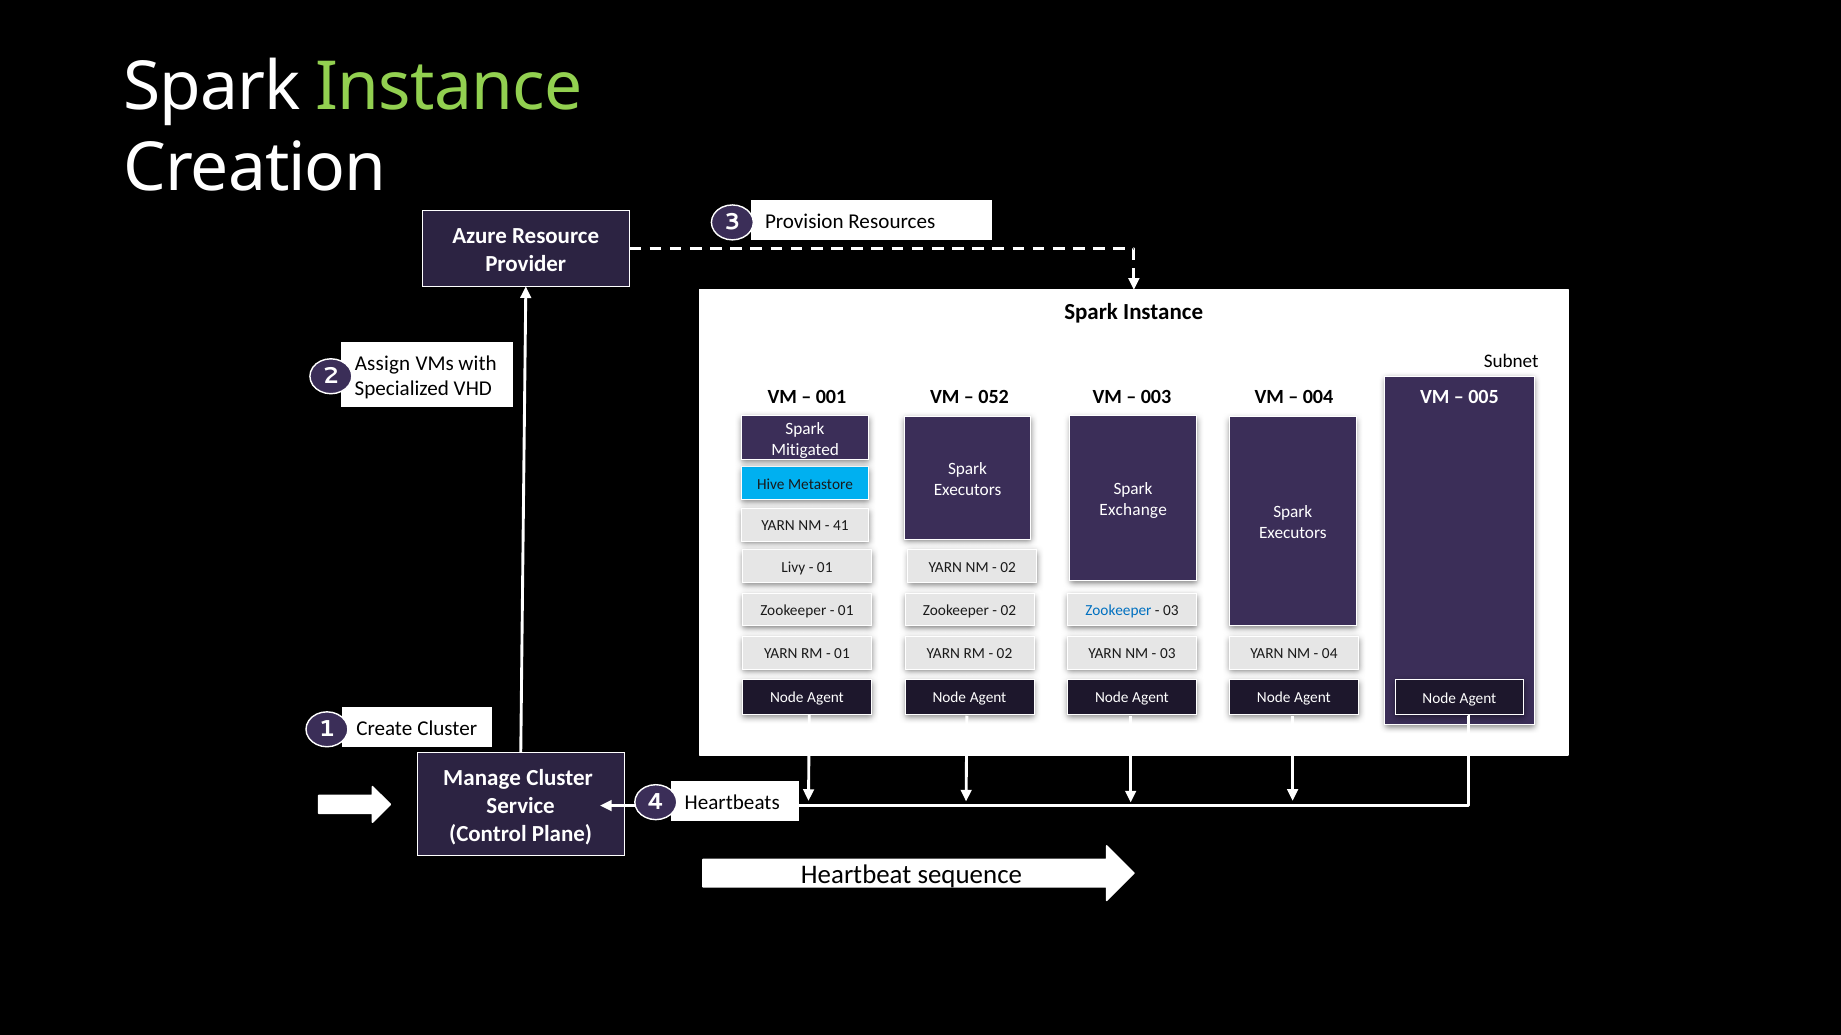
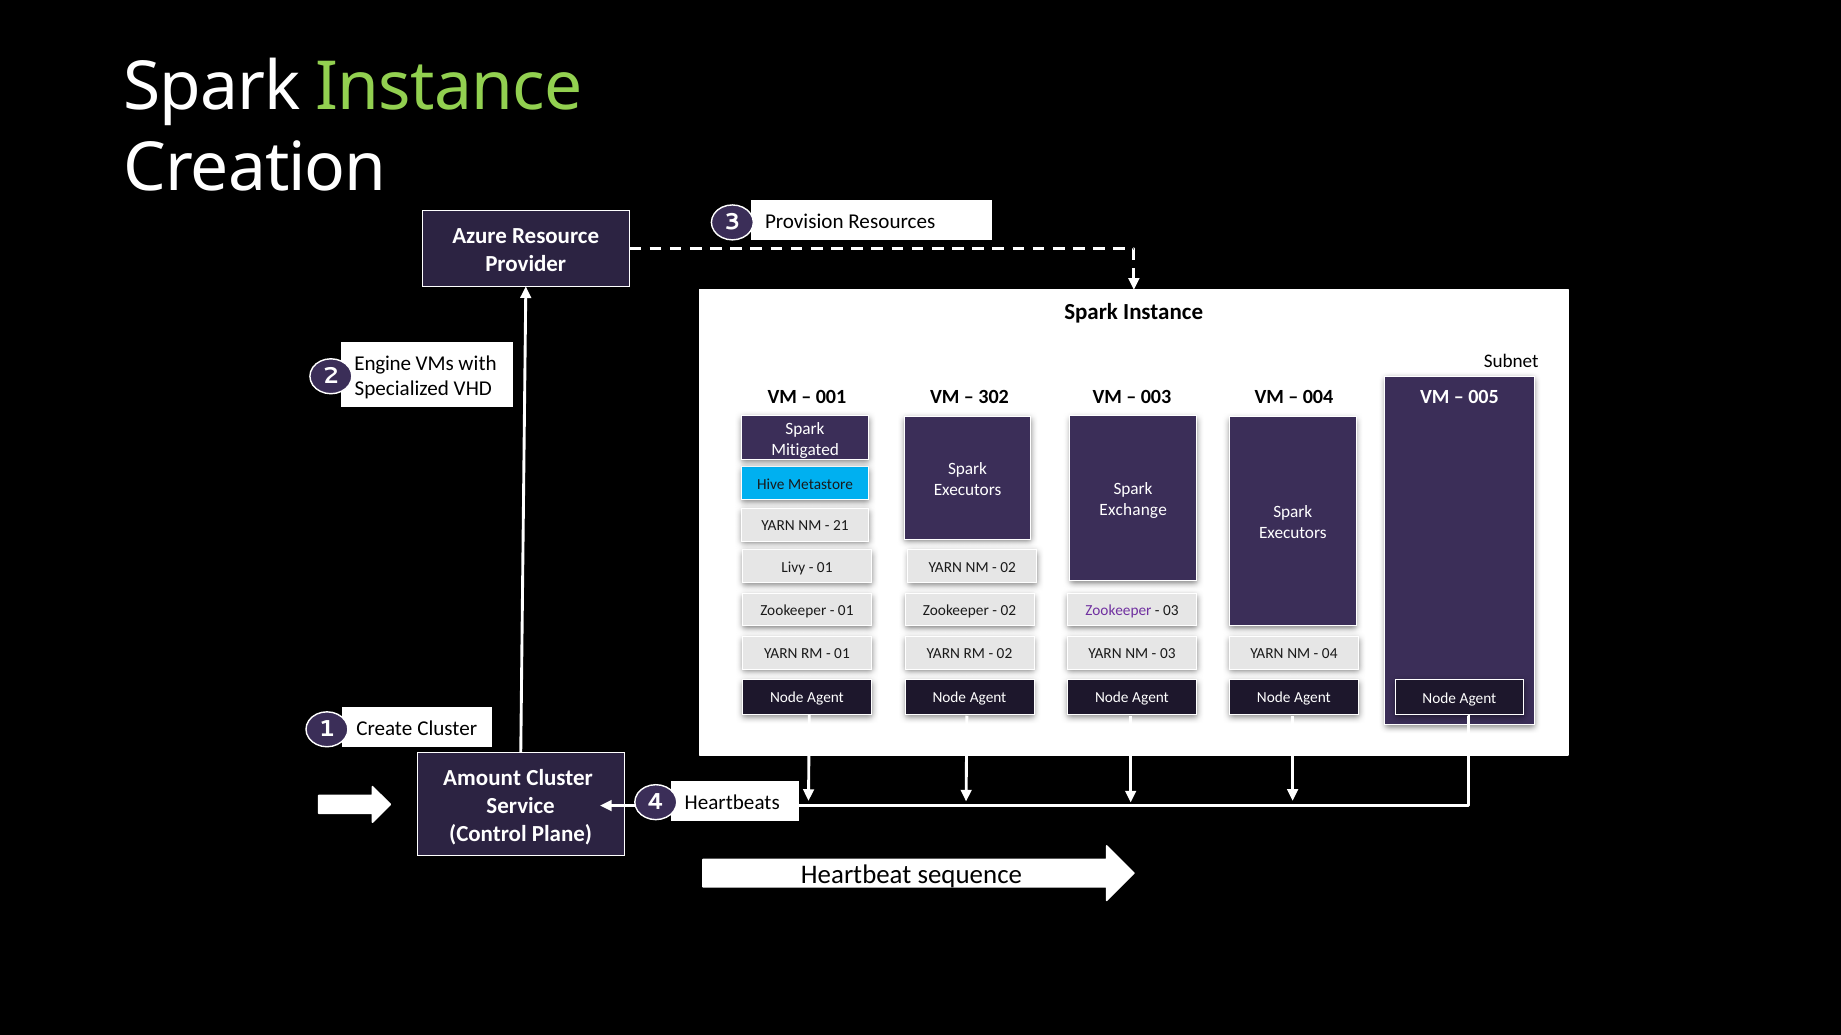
Assign: Assign -> Engine (383, 364)
052: 052 -> 302 (994, 397)
41: 41 -> 21 (841, 526)
Zookeeper colour: blue -> purple (1118, 611)
Manage: Manage -> Amount (482, 779)
